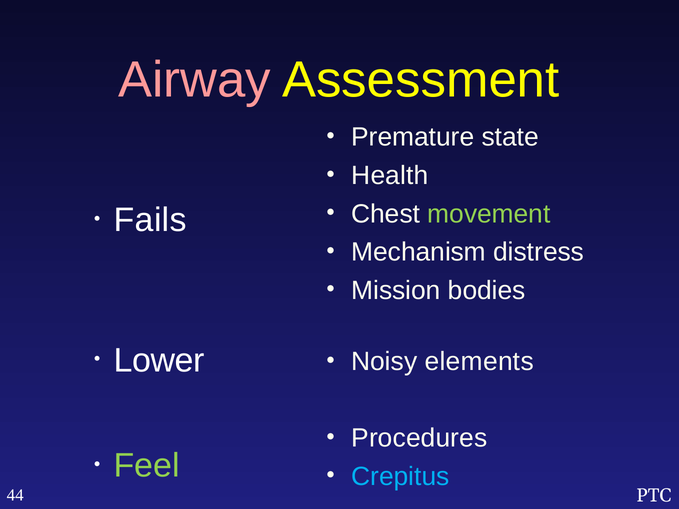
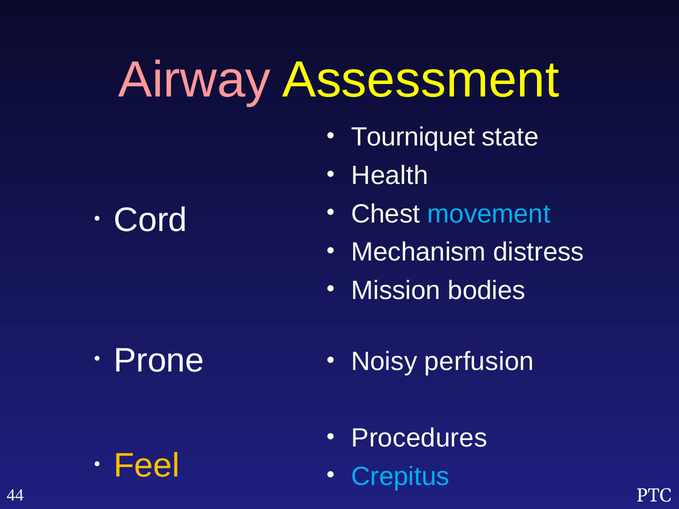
Premature: Premature -> Tourniquet (413, 137)
movement colour: light green -> light blue (489, 214)
Fails: Fails -> Cord (151, 220)
elements: elements -> perfusion (479, 362)
Lower: Lower -> Prone (159, 361)
Feel colour: light green -> yellow (147, 466)
